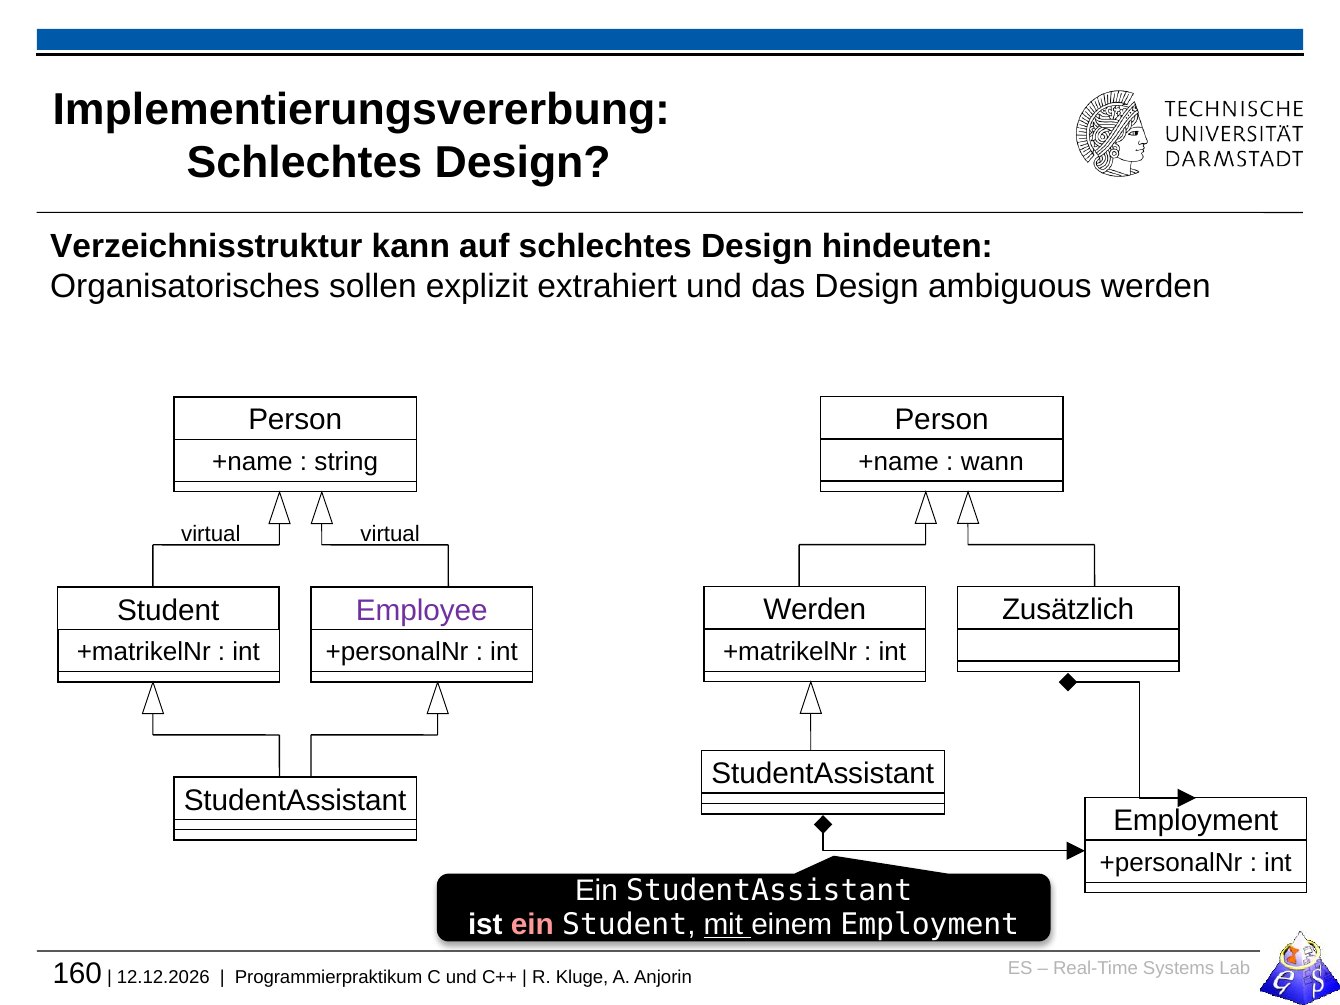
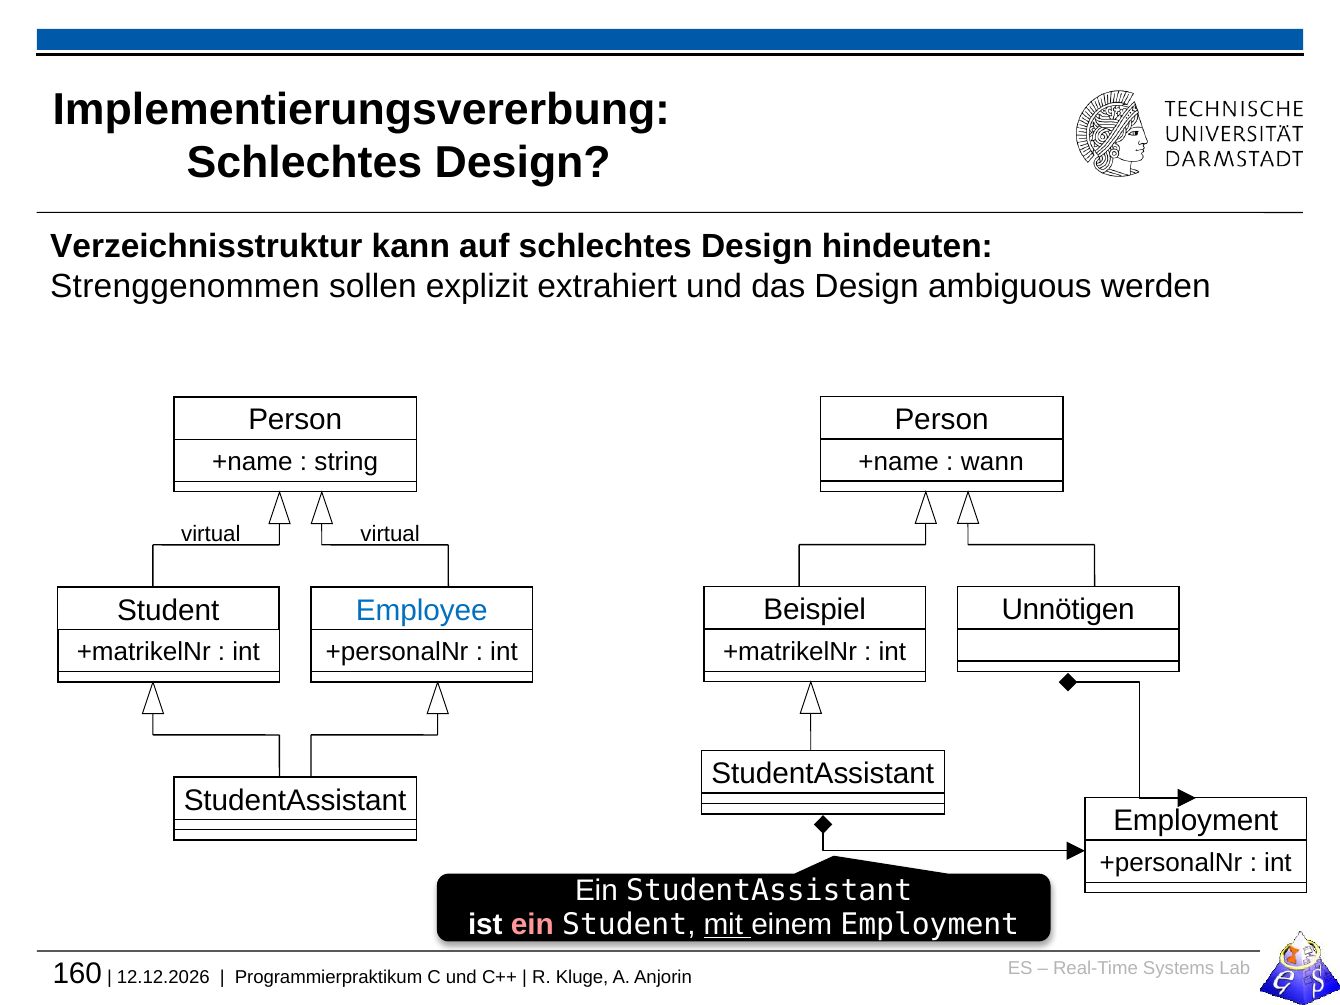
Organisatorisches: Organisatorisches -> Strenggenommen (185, 287)
Werden: Werden -> Beispiel (815, 610)
Zusätzlich: Zusätzlich -> Unnötigen (1068, 610)
Employee colour: purple -> blue (422, 610)
